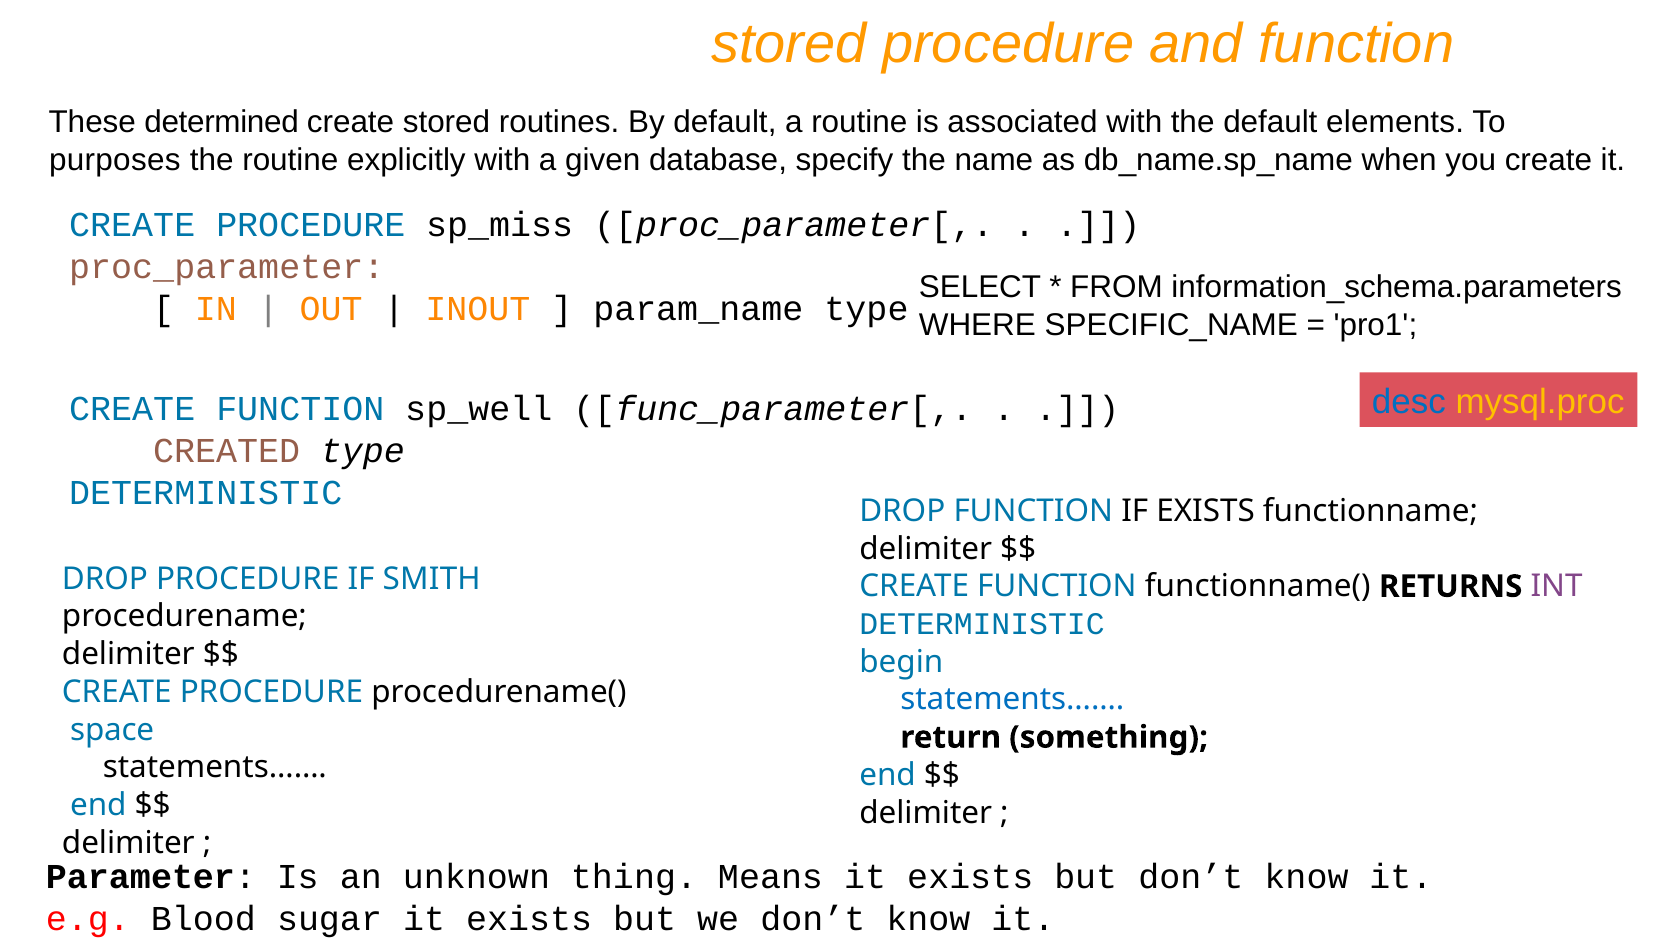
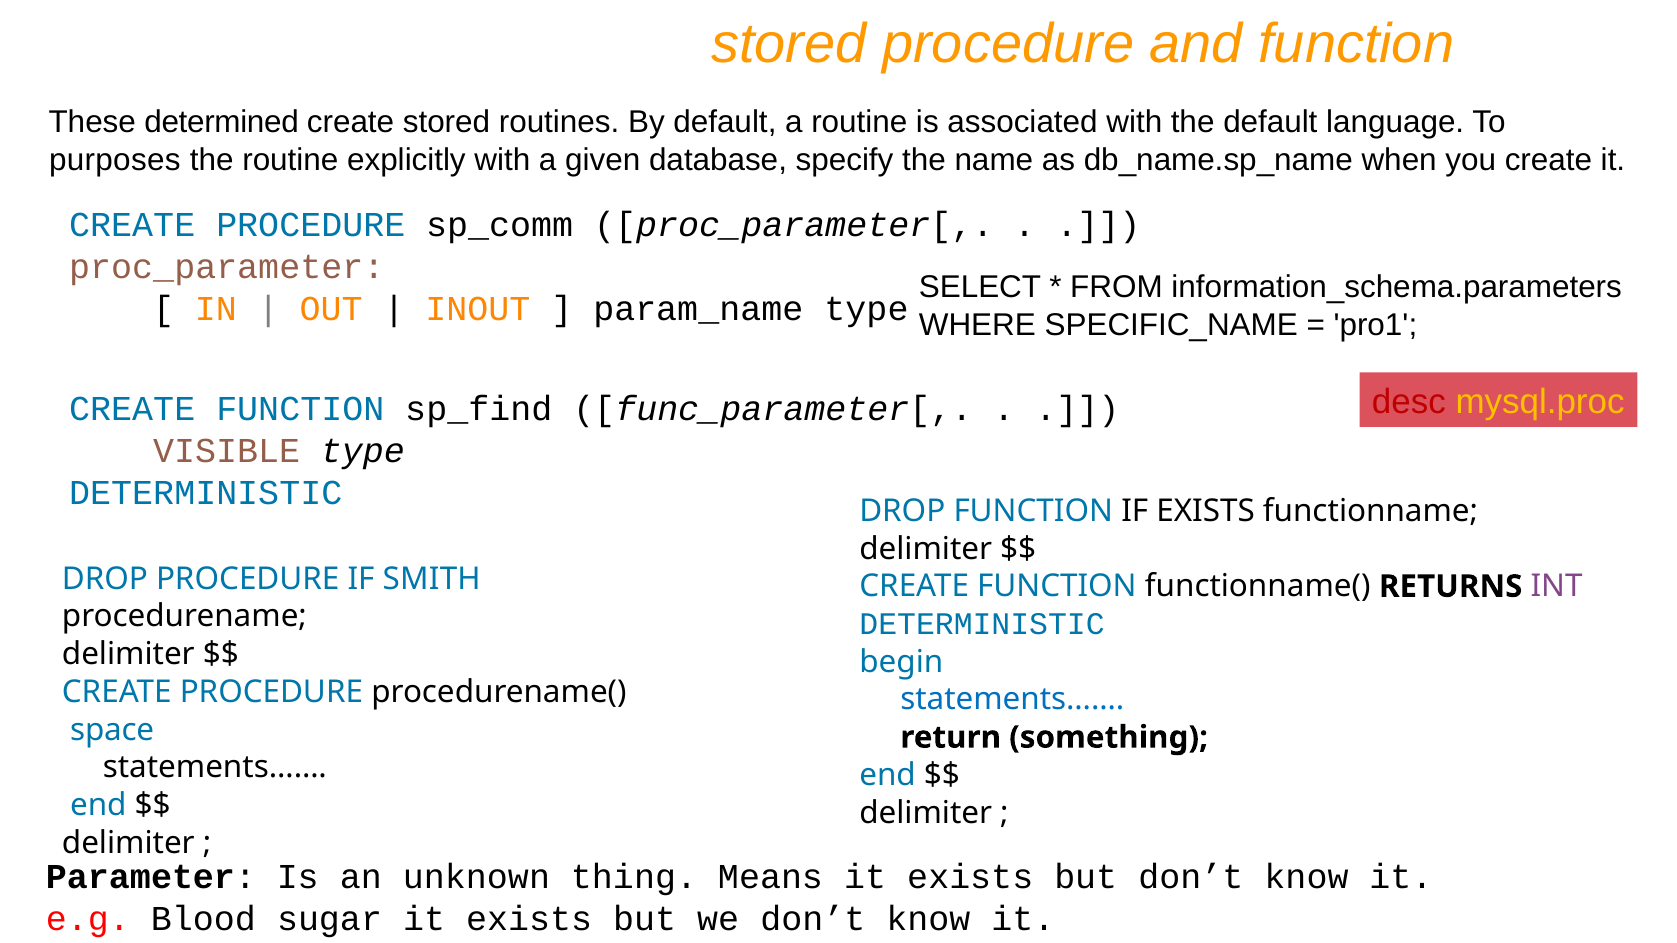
elements: elements -> language (1395, 122)
sp_miss: sp_miss -> sp_comm (500, 225)
desc colour: blue -> red (1409, 402)
sp_well: sp_well -> sp_find (479, 409)
CREATED: CREATED -> VISIBLE (227, 451)
